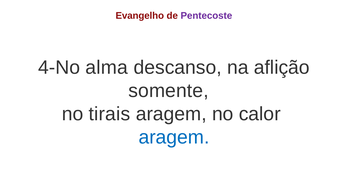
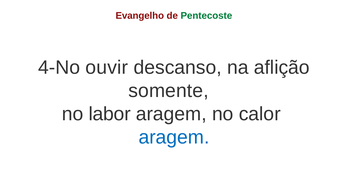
Pentecoste colour: purple -> green (206, 16)
alma: alma -> ouvir (107, 67)
tirais: tirais -> labor (110, 114)
